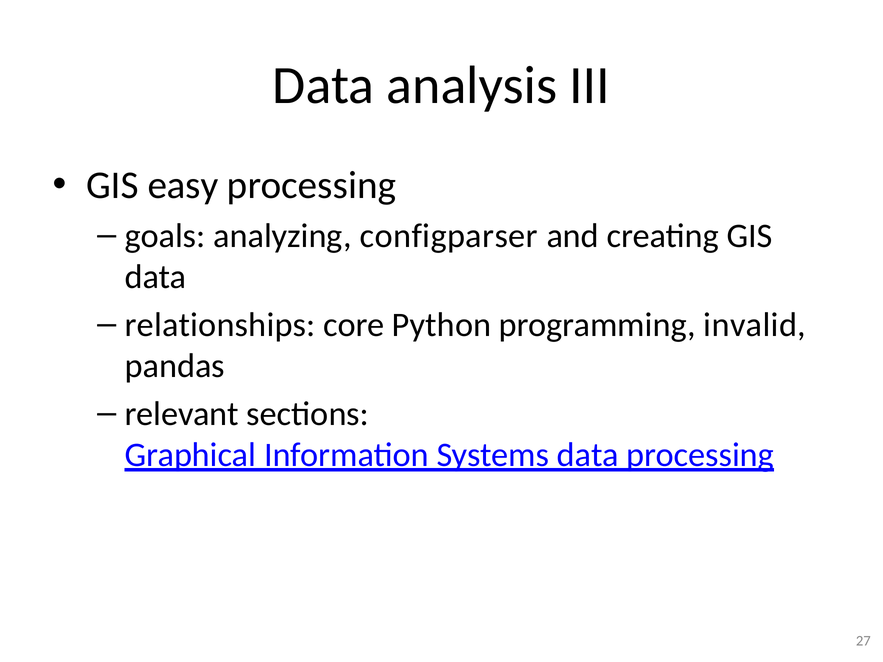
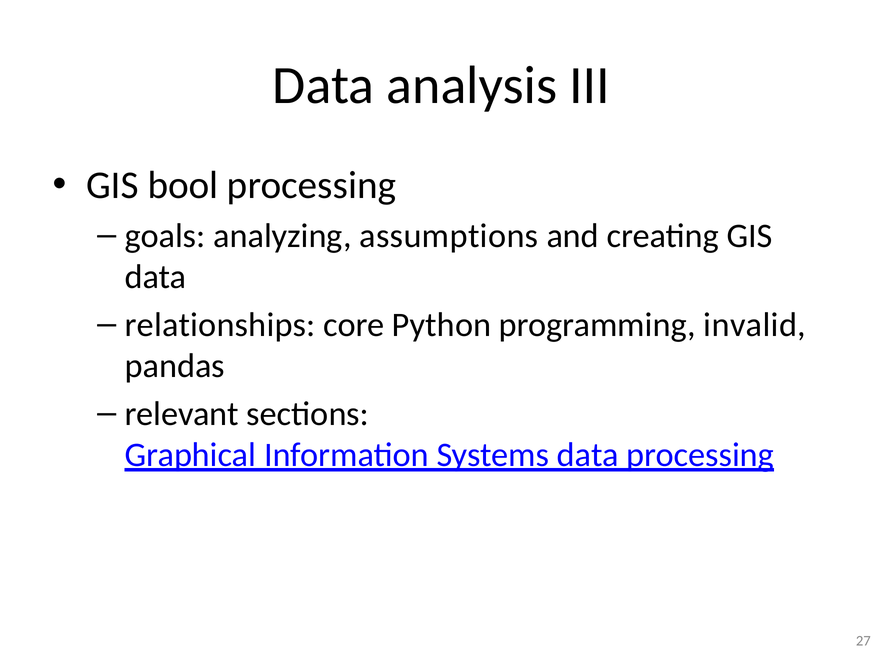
easy: easy -> bool (183, 185)
configparser: configparser -> assumptions (449, 236)
